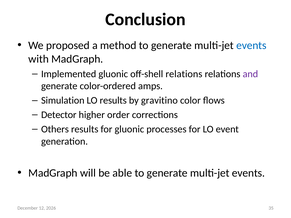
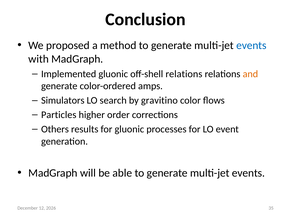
and colour: purple -> orange (250, 74)
Simulation: Simulation -> Simulators (63, 101)
LO results: results -> search (113, 101)
Detector: Detector -> Particles (59, 115)
